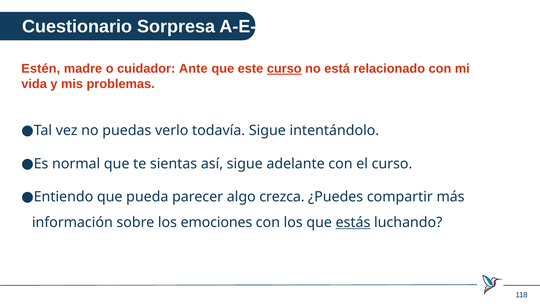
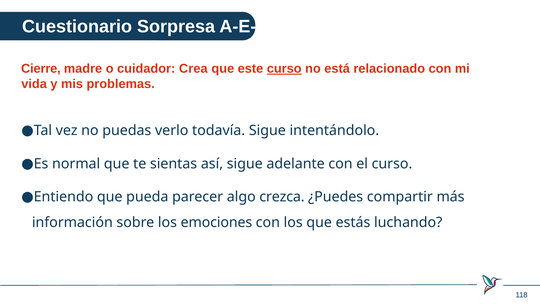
Estén: Estén -> Cierre (41, 69)
Ante: Ante -> Crea (193, 69)
estás underline: present -> none (353, 222)
